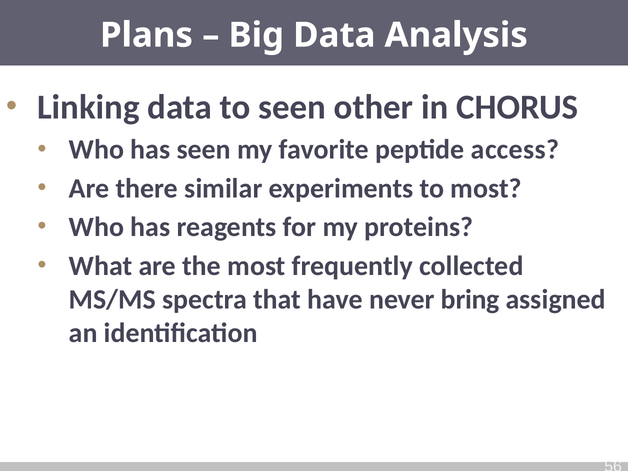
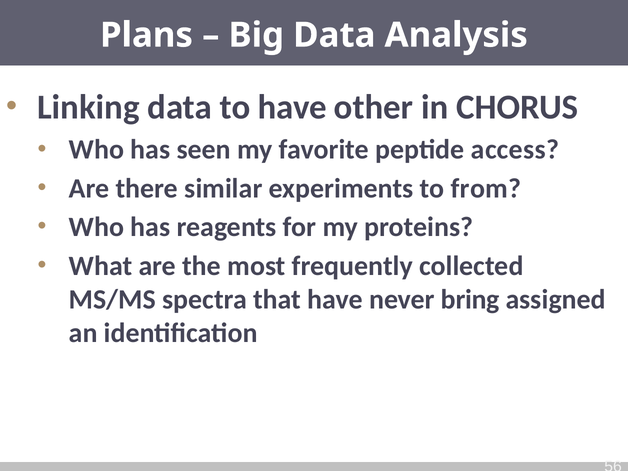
to seen: seen -> have (292, 107)
to most: most -> from (486, 189)
